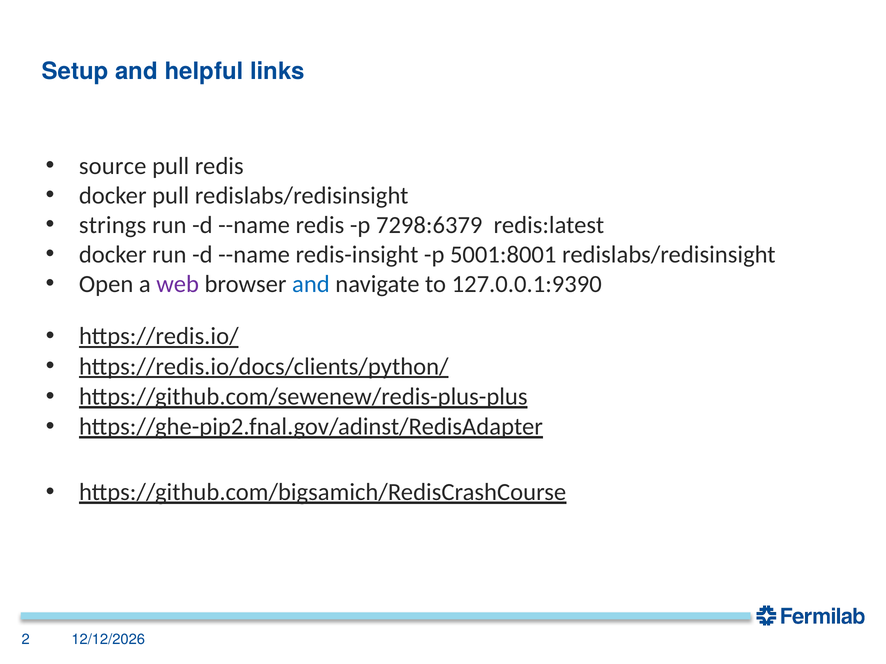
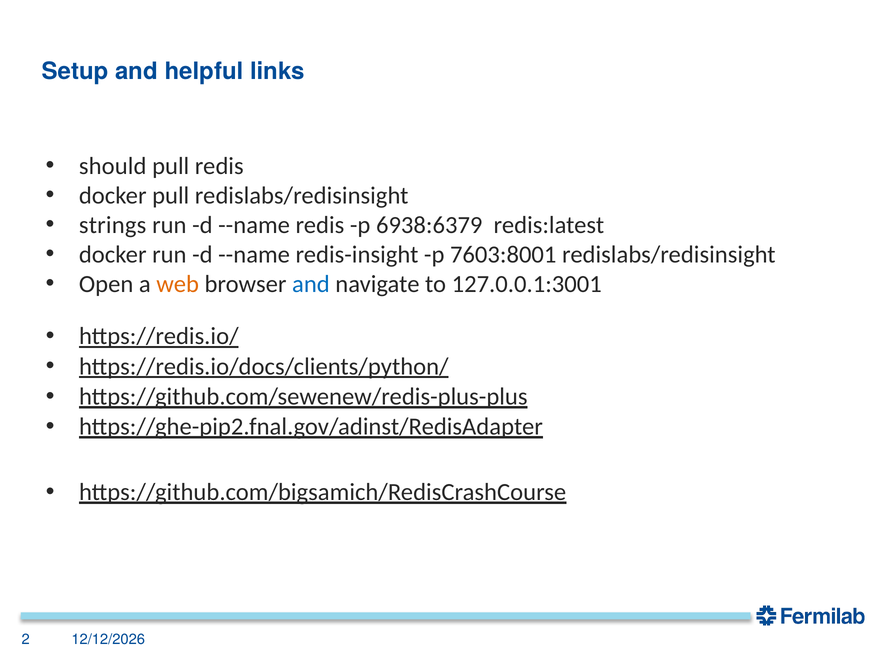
source: source -> should (113, 166)
7298:6379: 7298:6379 -> 6938:6379 (429, 225)
5001:8001: 5001:8001 -> 7603:8001 (503, 255)
web colour: purple -> orange (178, 284)
127.0.0.1:9390: 127.0.0.1:9390 -> 127.0.0.1:3001 (527, 284)
